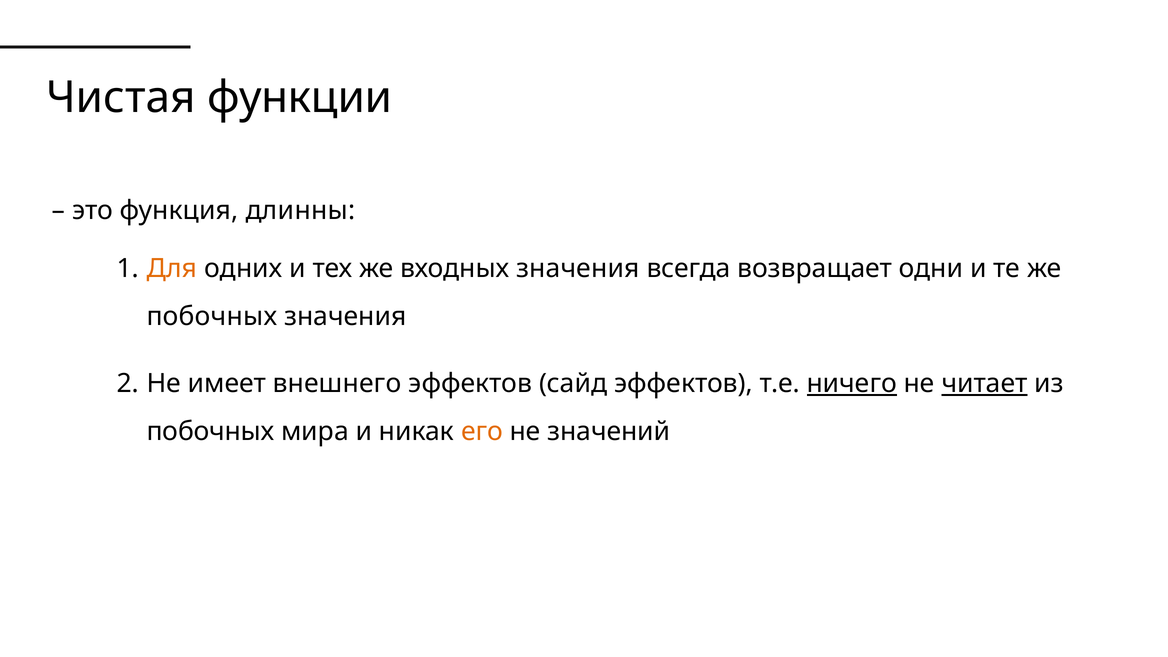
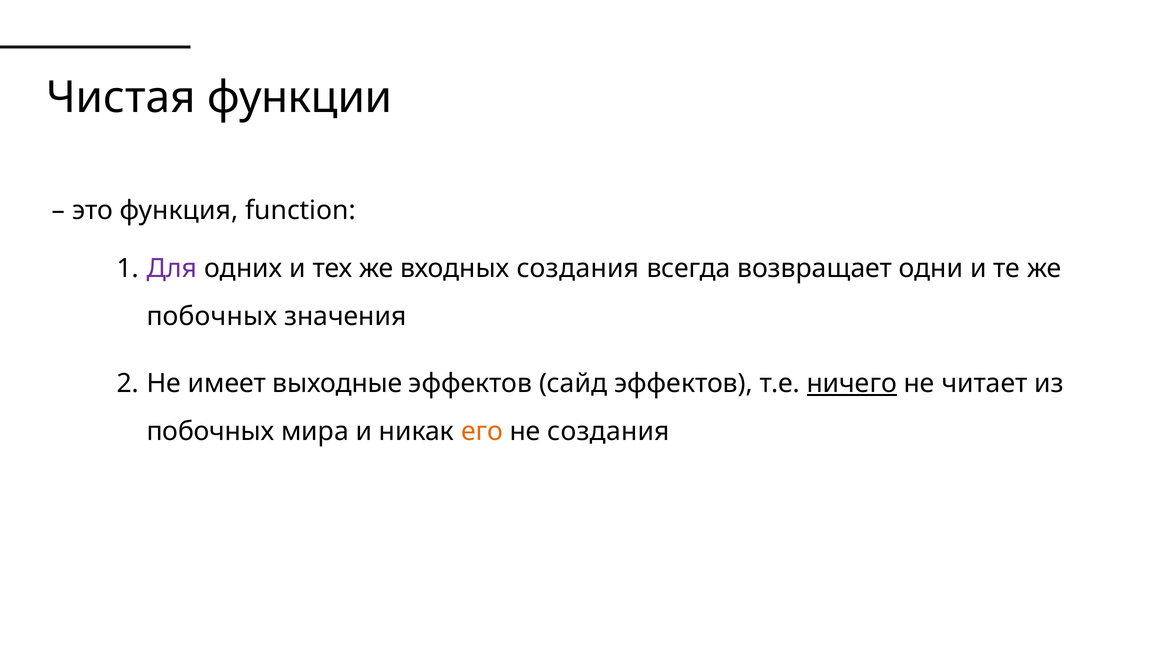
длинны: длинны -> function (301, 210)
Для colour: orange -> purple (172, 269)
входных значения: значения -> создания (578, 269)
внешнего: внешнего -> выходные (337, 384)
читает underline: present -> none (984, 384)
не значений: значений -> создания (609, 431)
